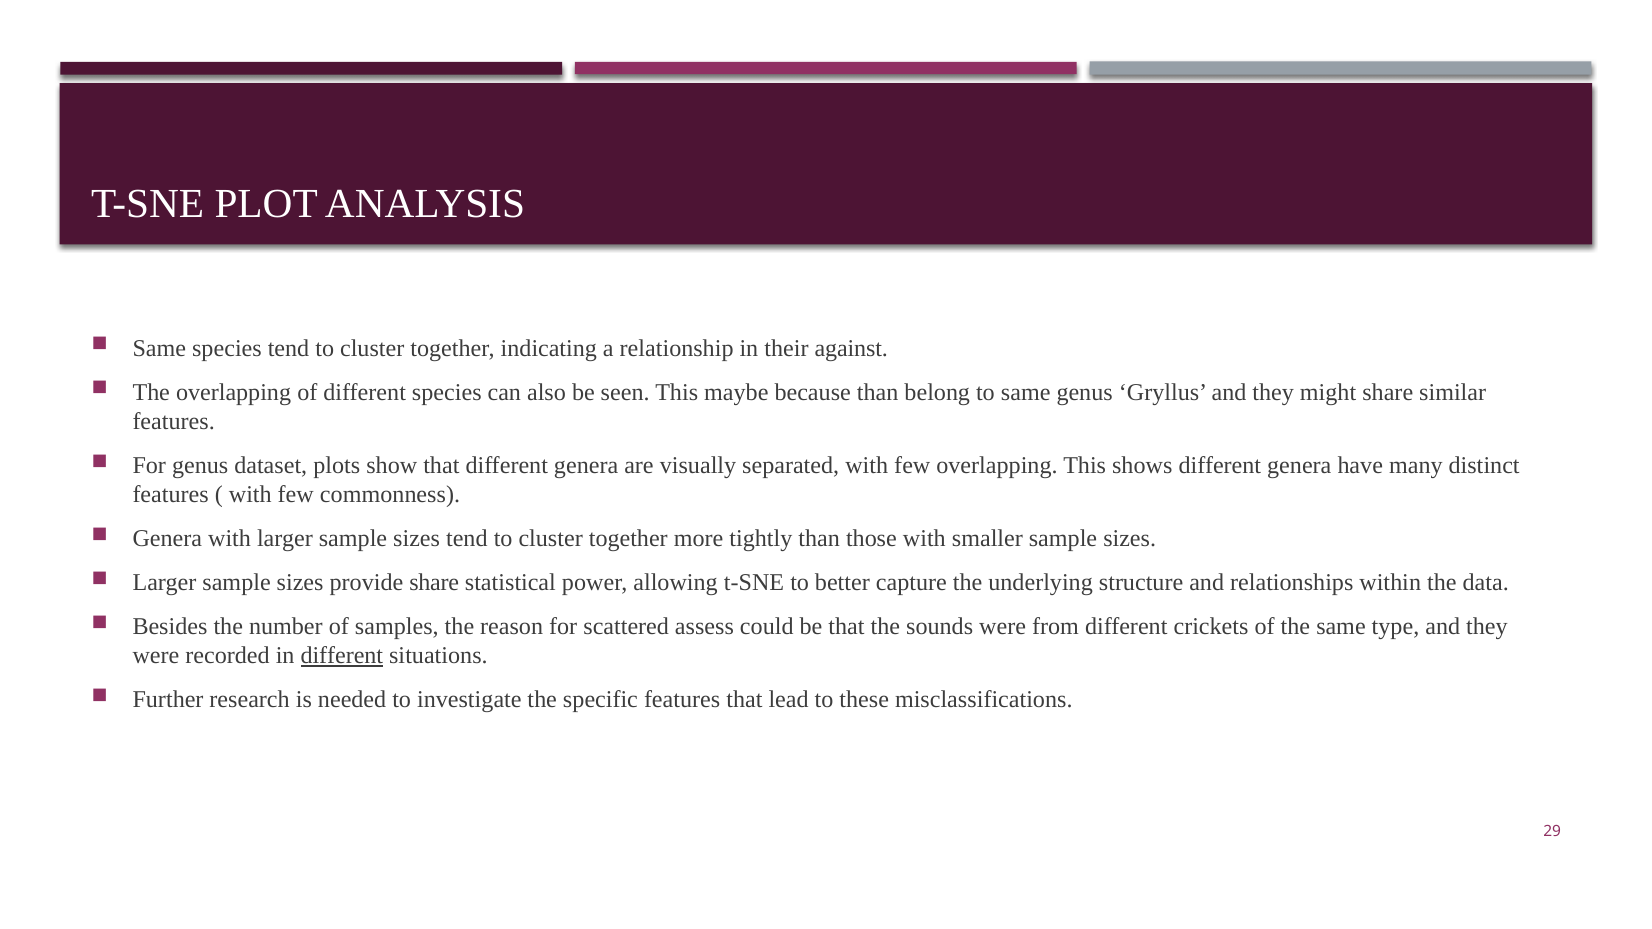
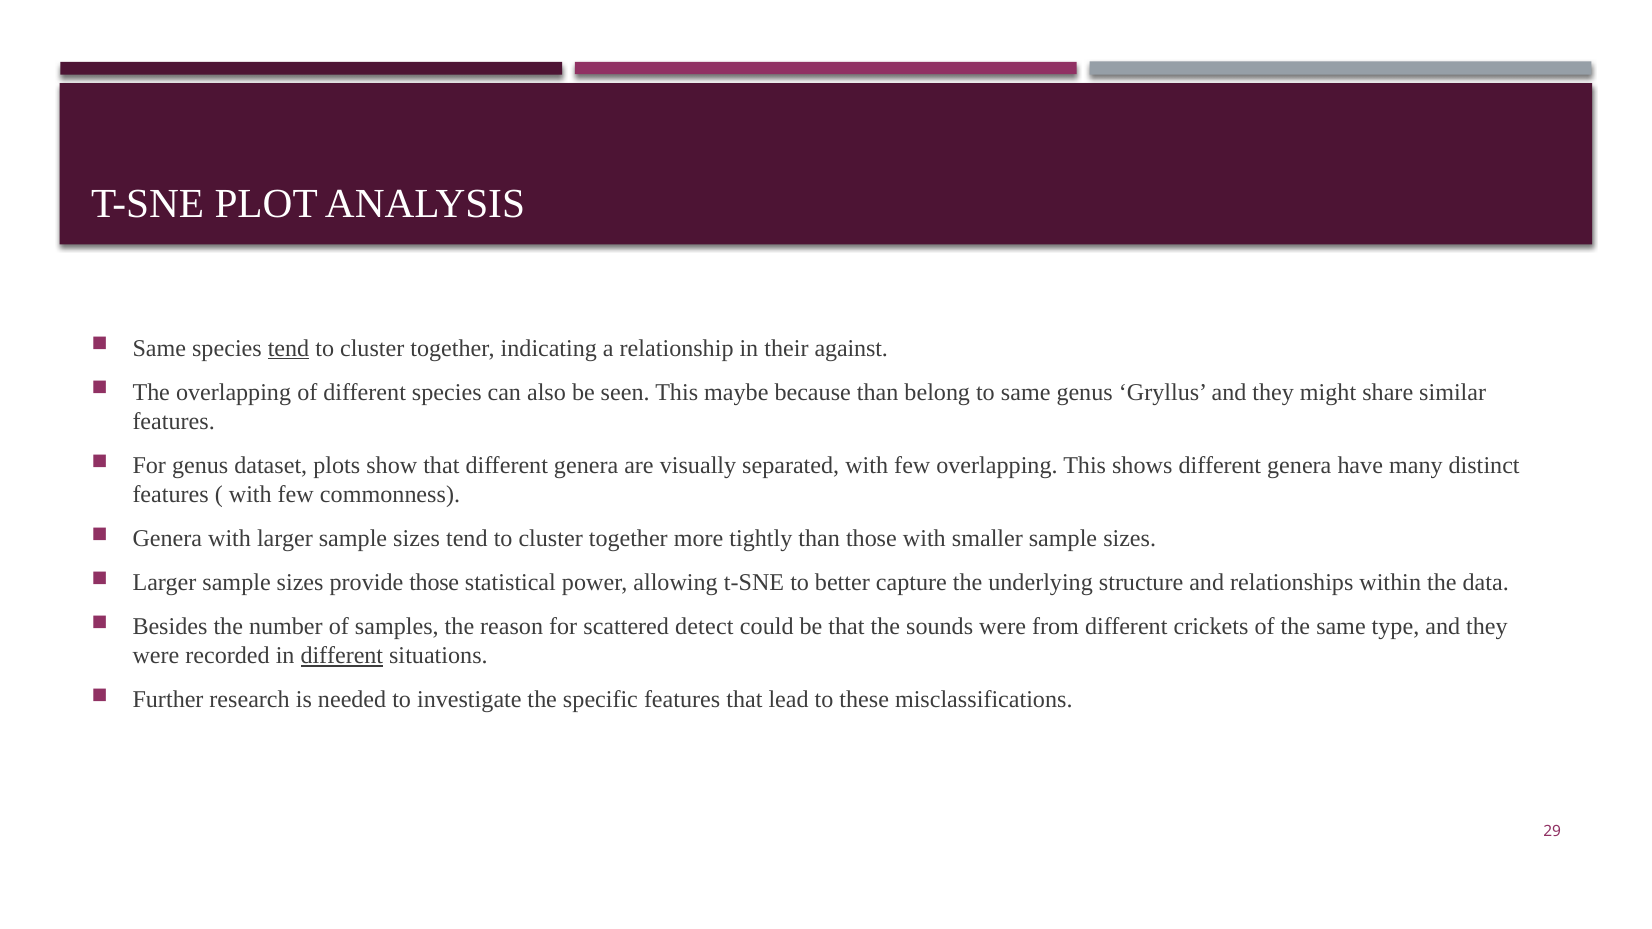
tend underline: none -> present (289, 348)
provide share: share -> those (434, 583)
assess: assess -> detect (704, 627)
